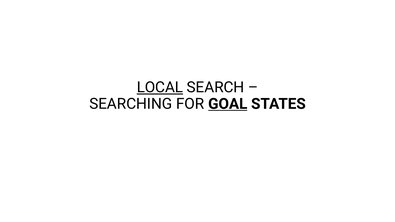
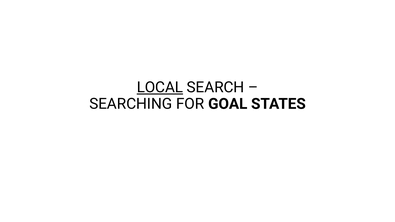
GOAL underline: present -> none (228, 104)
